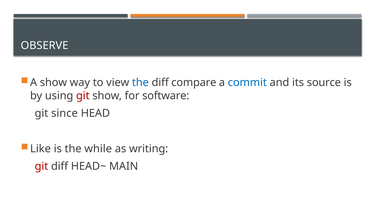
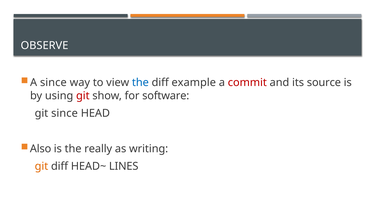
A show: show -> since (53, 82)
compare: compare -> example (194, 82)
commit colour: blue -> red (247, 82)
Like: Like -> Also (41, 149)
while: while -> really (98, 149)
git colour: red -> orange (41, 166)
MAIN: MAIN -> LINES (124, 166)
